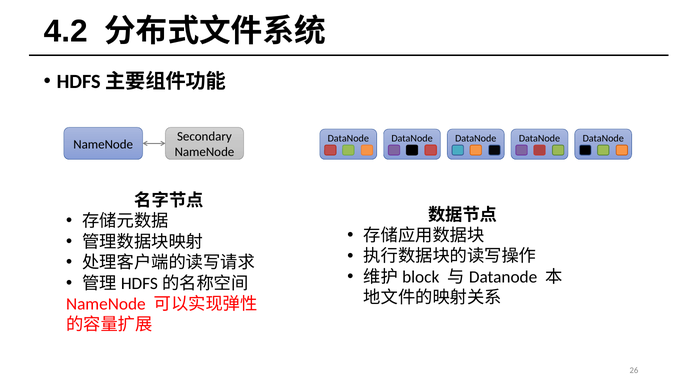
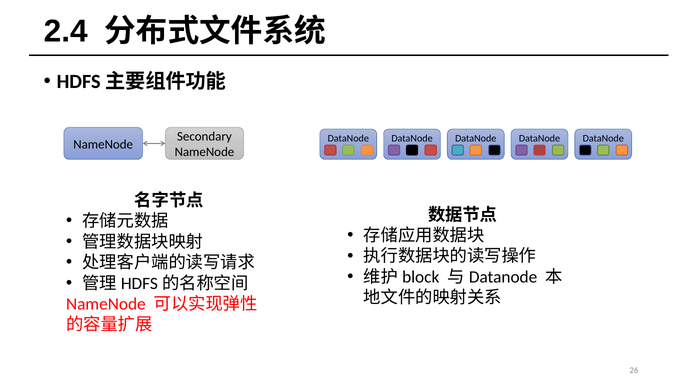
4.2: 4.2 -> 2.4 (66, 31)
